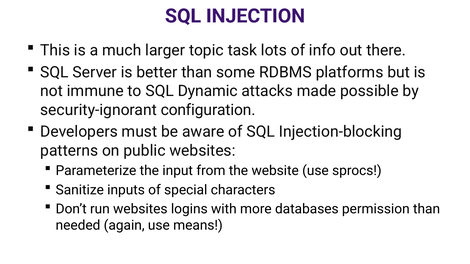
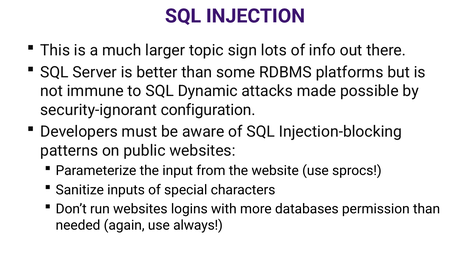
task: task -> sign (242, 50)
means: means -> always (198, 226)
